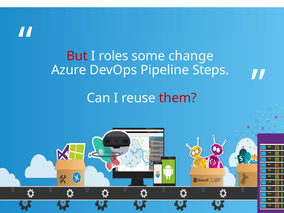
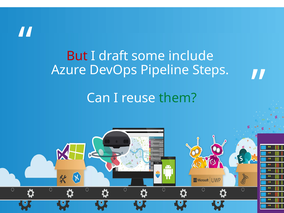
roles: roles -> draft (113, 56)
change: change -> include (191, 56)
them colour: red -> green (178, 98)
